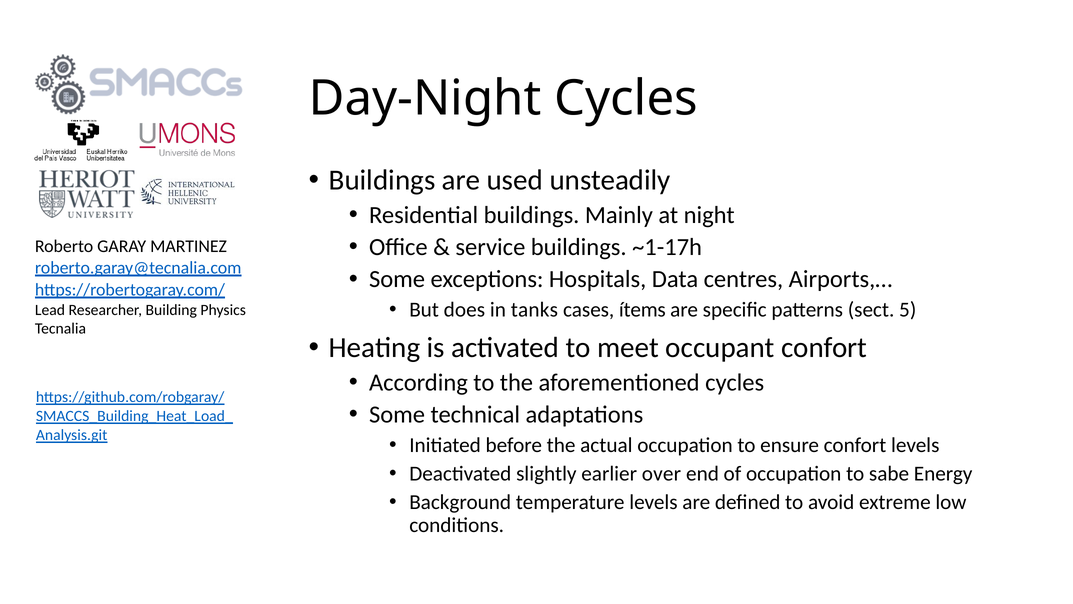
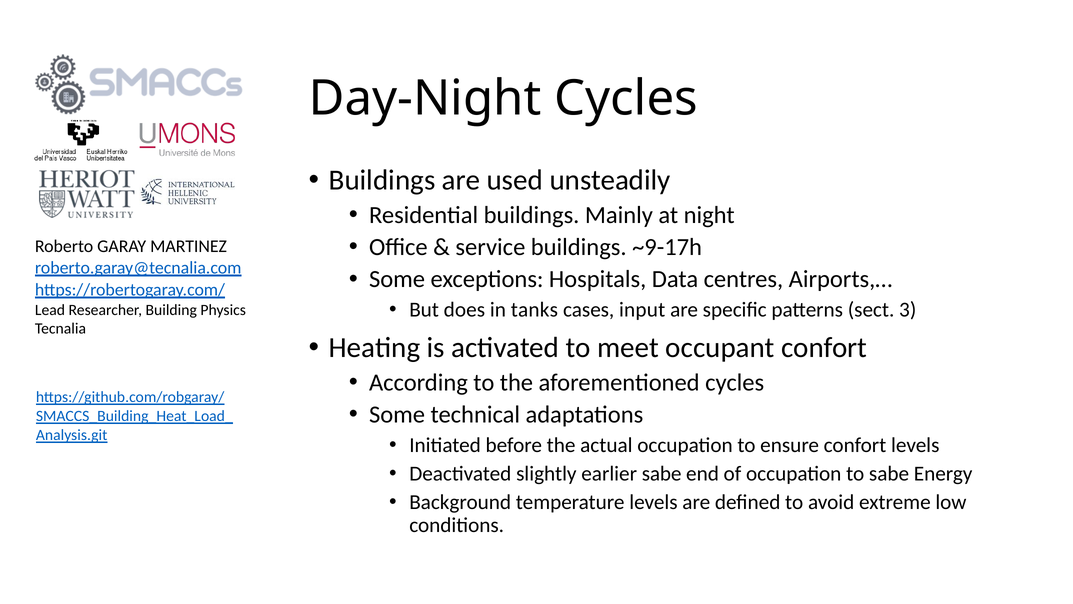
~1-17h: ~1-17h -> ~9-17h (667, 247)
ítems: ítems -> input (642, 309)
5: 5 -> 3 (908, 309)
earlier over: over -> sabe (662, 473)
